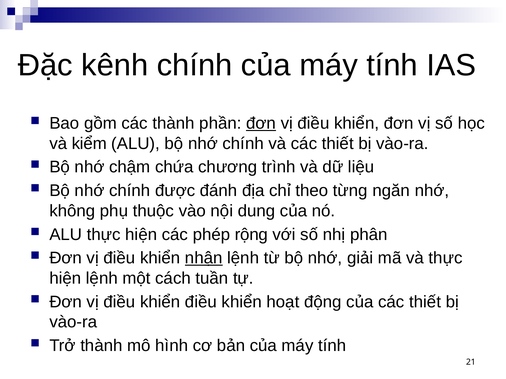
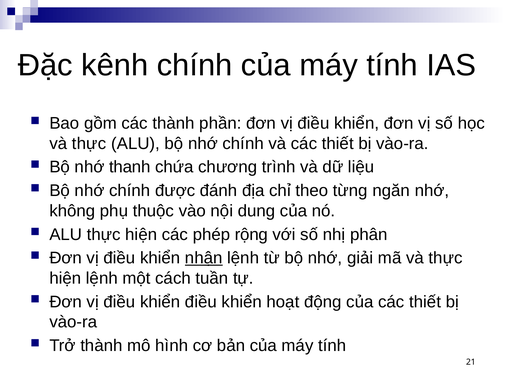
đơn underline: present -> none (261, 123)
kiểm: kiểm -> thực (89, 144)
chậm: chậm -> thanh (130, 167)
